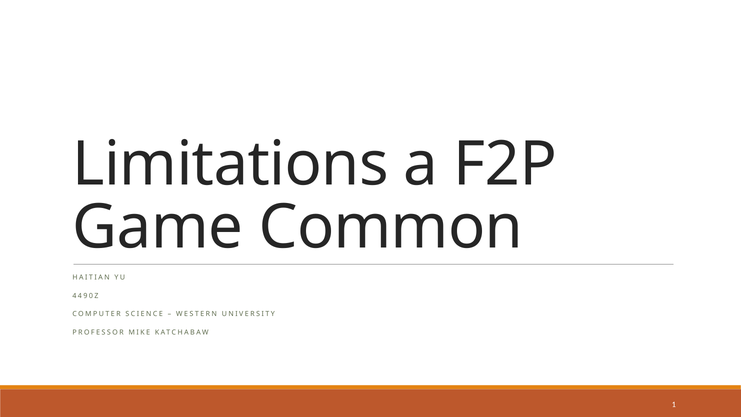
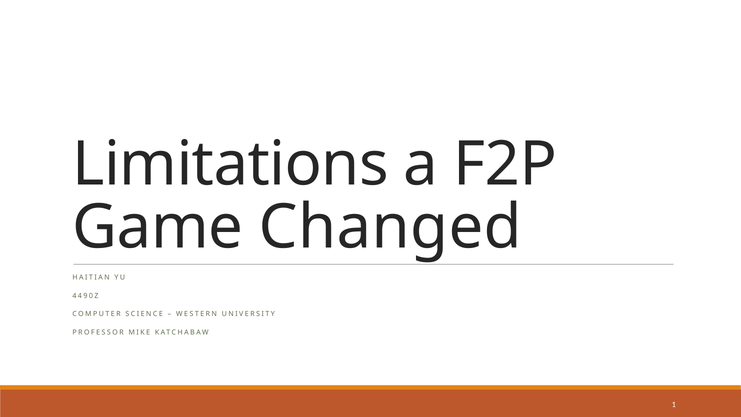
Common: Common -> Changed (390, 227)
